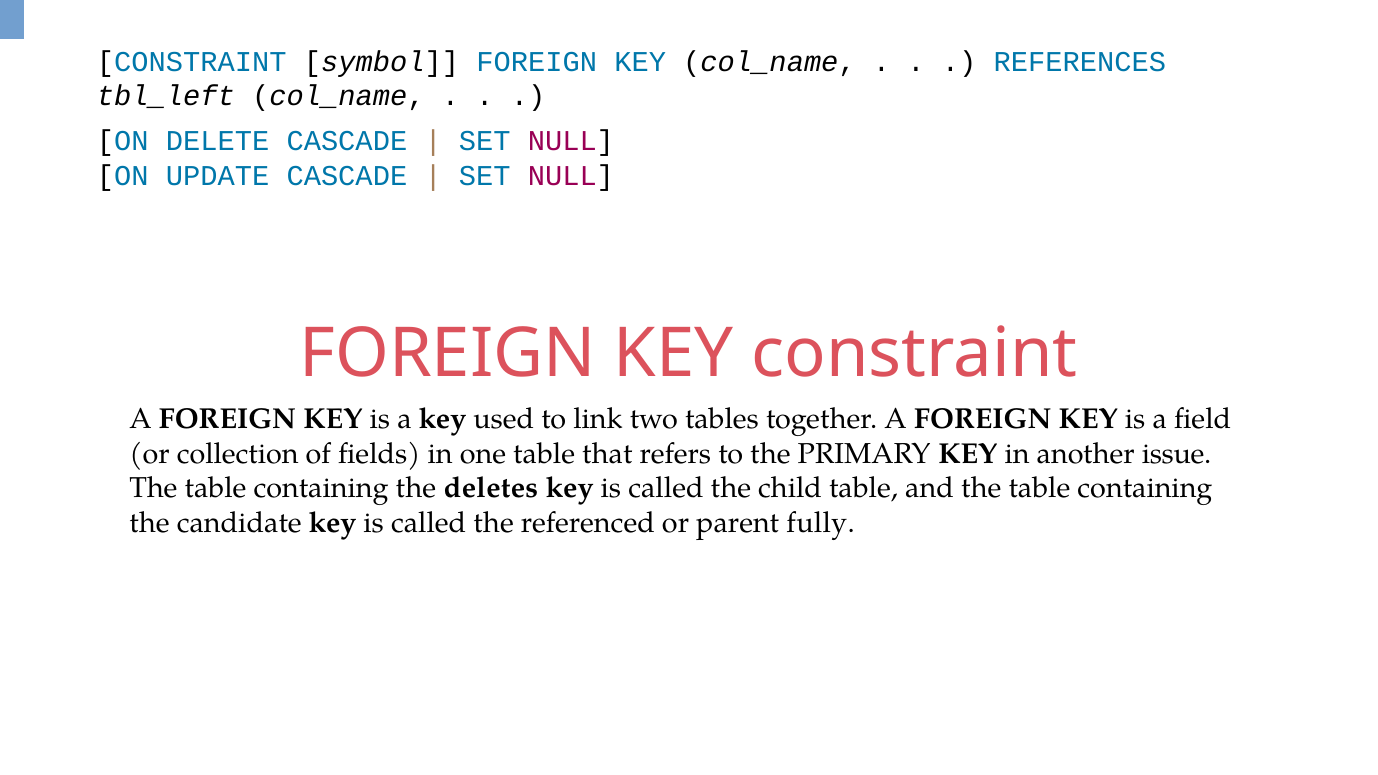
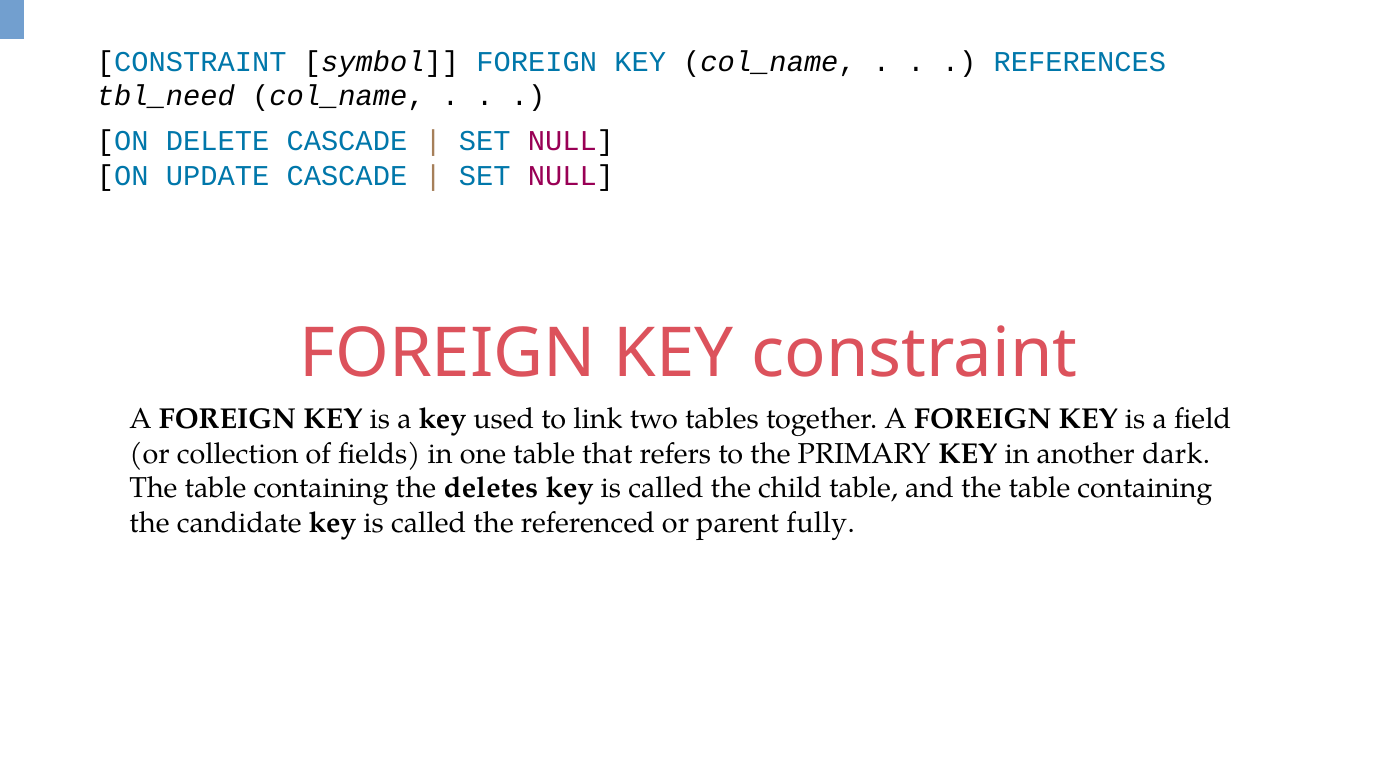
tbl_left: tbl_left -> tbl_need (166, 96)
issue: issue -> dark (1176, 454)
